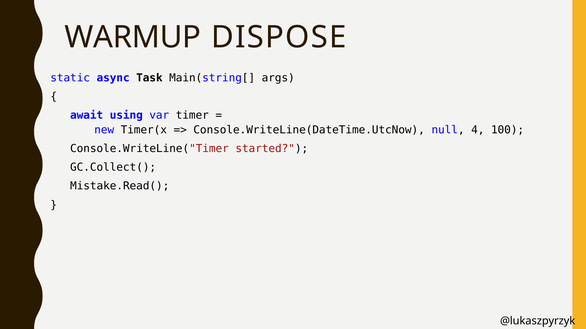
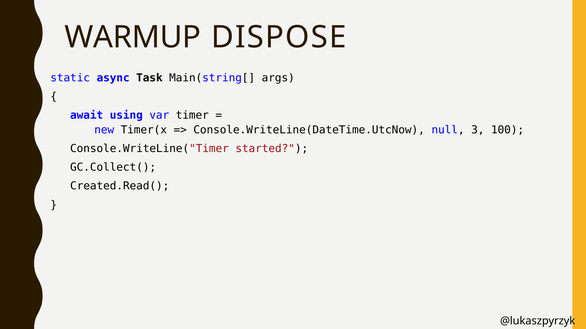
4: 4 -> 3 (478, 130)
Mistake.Read(: Mistake.Read( -> Created.Read( (120, 186)
